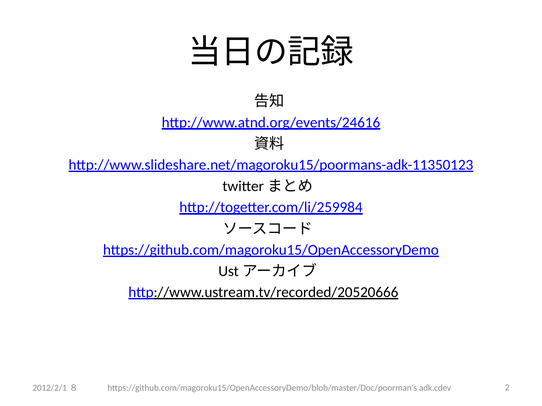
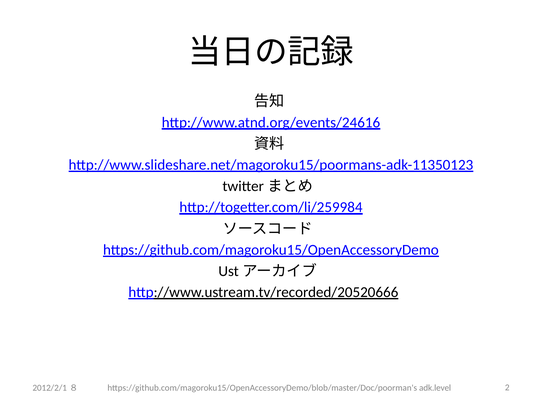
adk.cdev: adk.cdev -> adk.level (435, 388)
